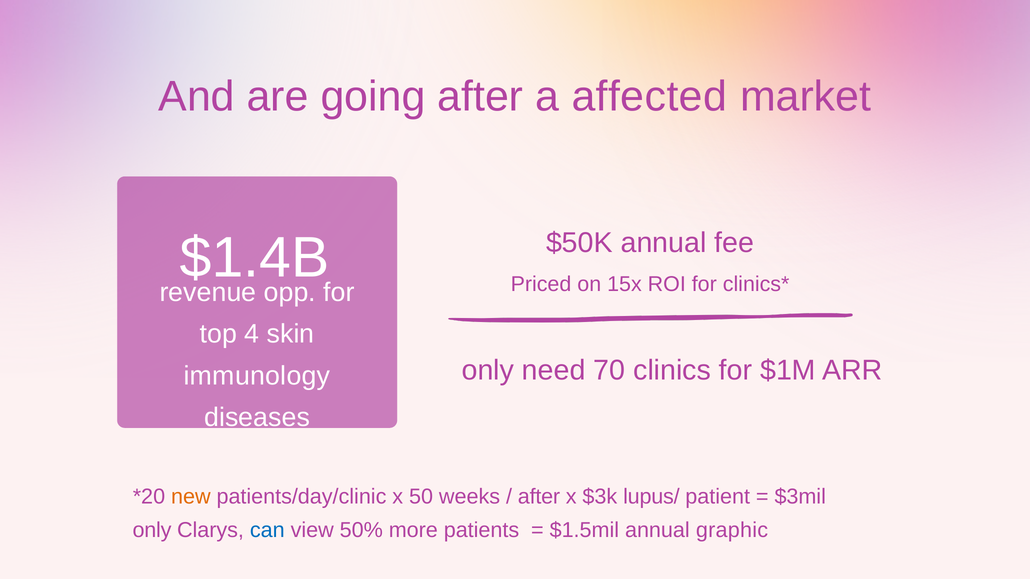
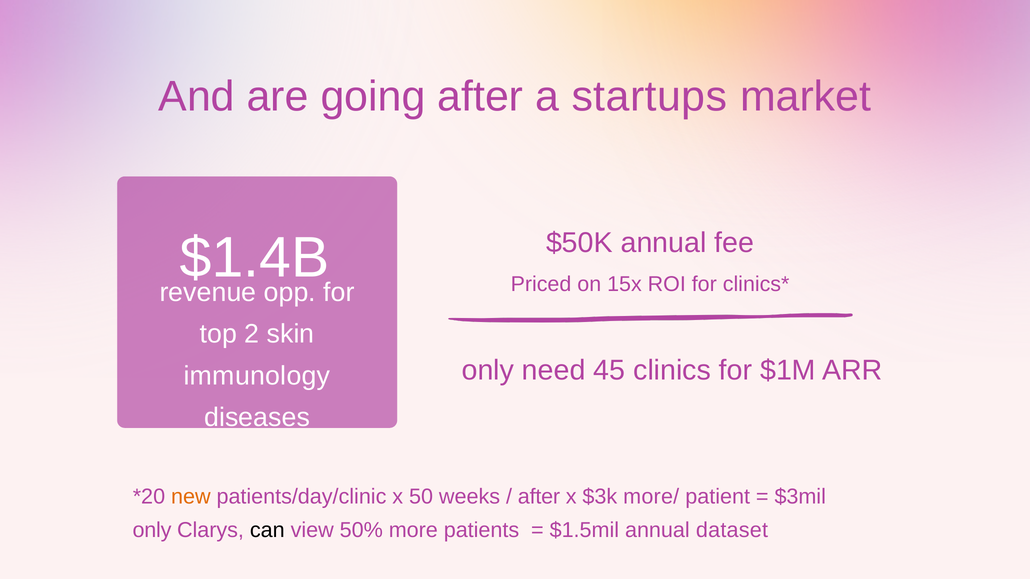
affected: affected -> startups (649, 96)
4: 4 -> 2 (252, 334)
70: 70 -> 45 (609, 370)
lupus/: lupus/ -> more/ (651, 497)
can colour: blue -> black (267, 531)
graphic: graphic -> dataset (732, 531)
